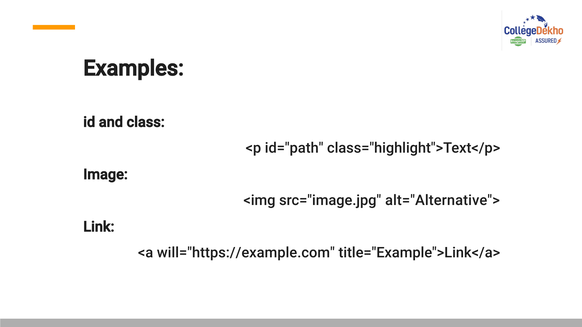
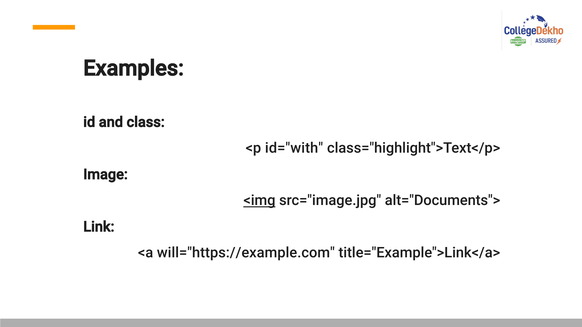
id="path: id="path -> id="with (294, 148)
<img underline: none -> present (259, 201)
alt="Alternative">: alt="Alternative"> -> alt="Documents"> (443, 201)
